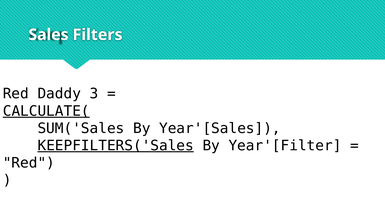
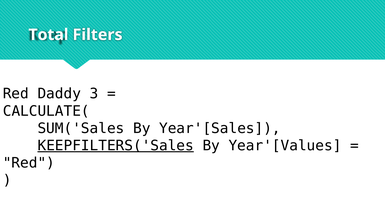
Sales: Sales -> Total (48, 35)
CALCULATE( underline: present -> none (46, 111)
Year'[Filter: Year'[Filter -> Year'[Values (285, 146)
